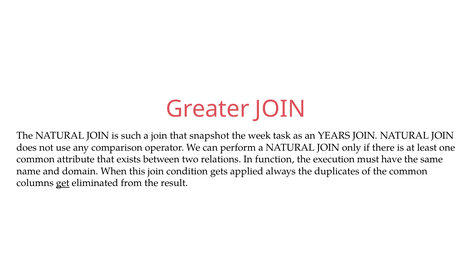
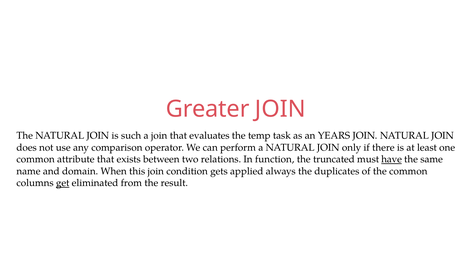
snapshot: snapshot -> evaluates (209, 135)
week: week -> temp (259, 135)
execution: execution -> truncated (334, 159)
have underline: none -> present (392, 159)
